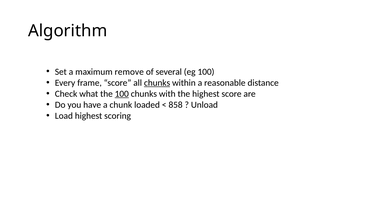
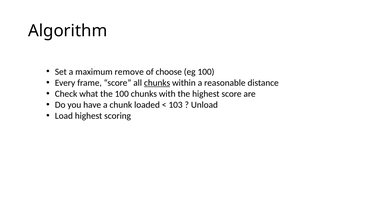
several: several -> choose (169, 72)
100 underline: present -> none (122, 94)
858: 858 -> 103 (176, 105)
